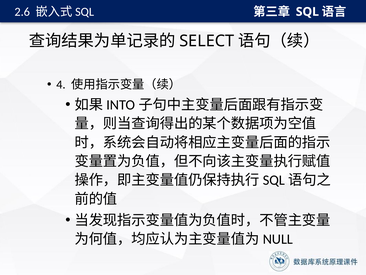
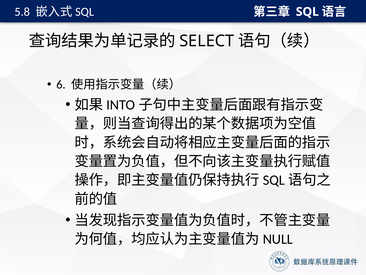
2.6: 2.6 -> 5.8 (22, 12)
4: 4 -> 6 (61, 85)
